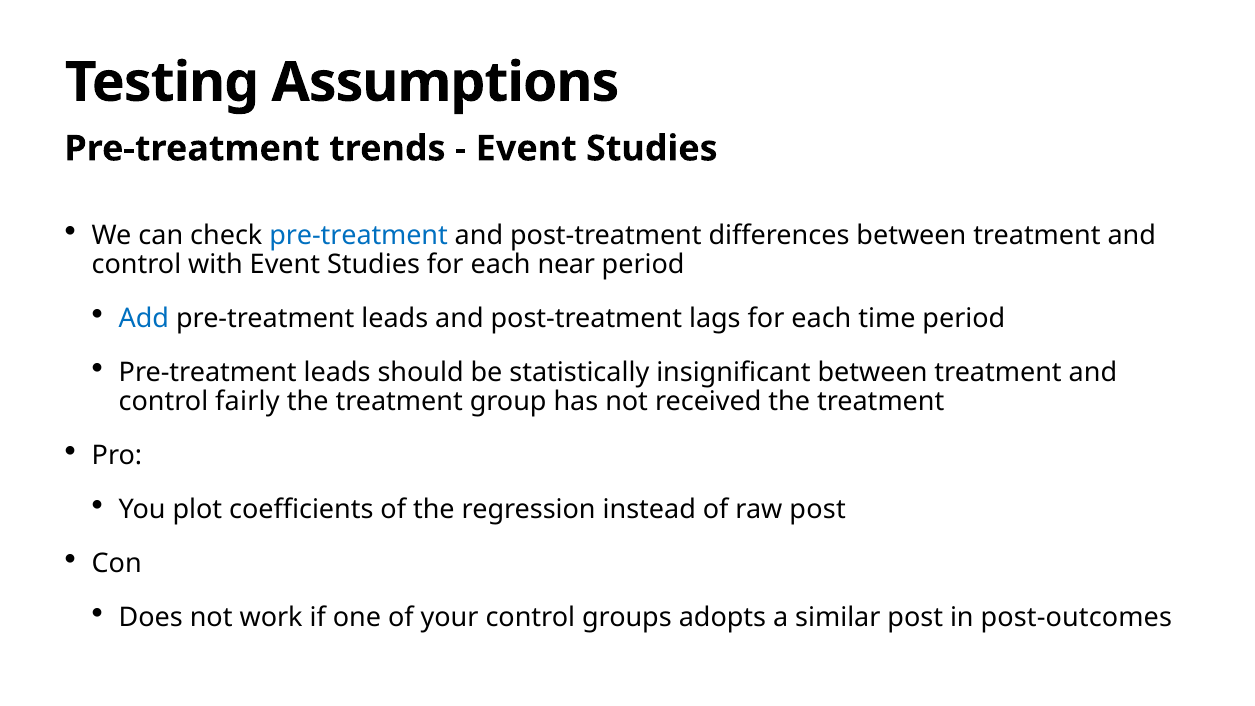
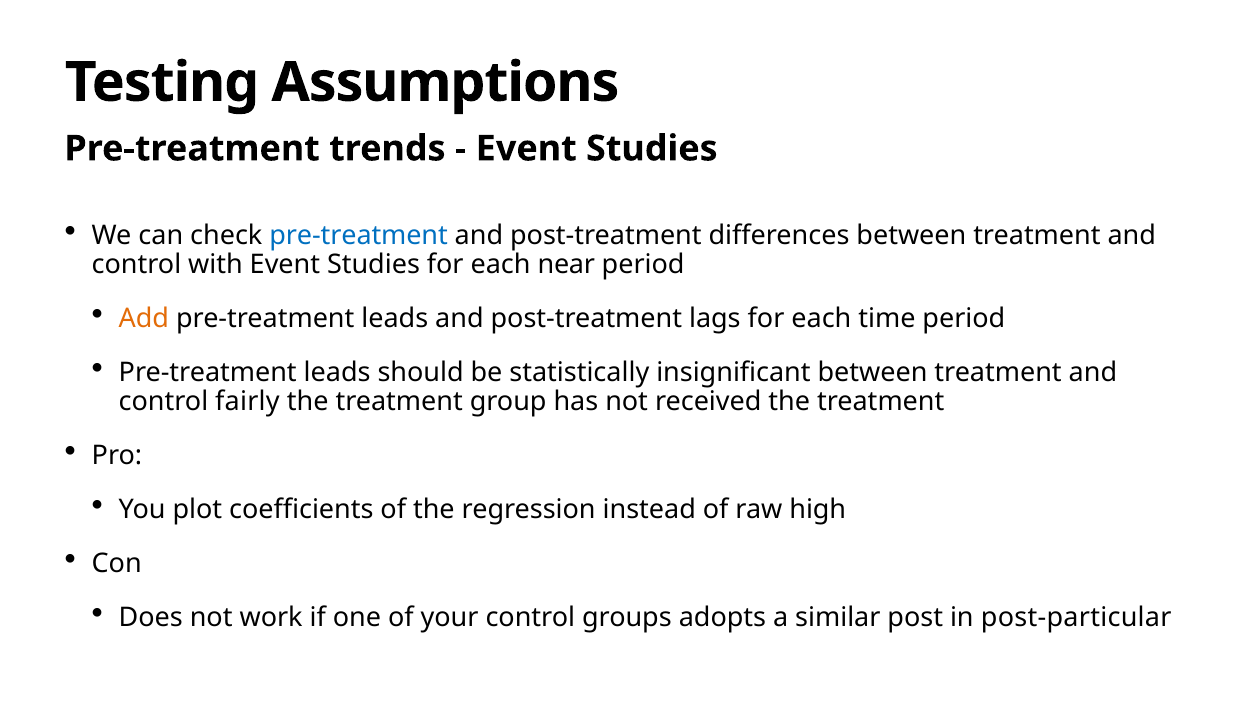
Add colour: blue -> orange (144, 319)
raw post: post -> high (818, 510)
post-outcomes: post-outcomes -> post-particular (1076, 618)
